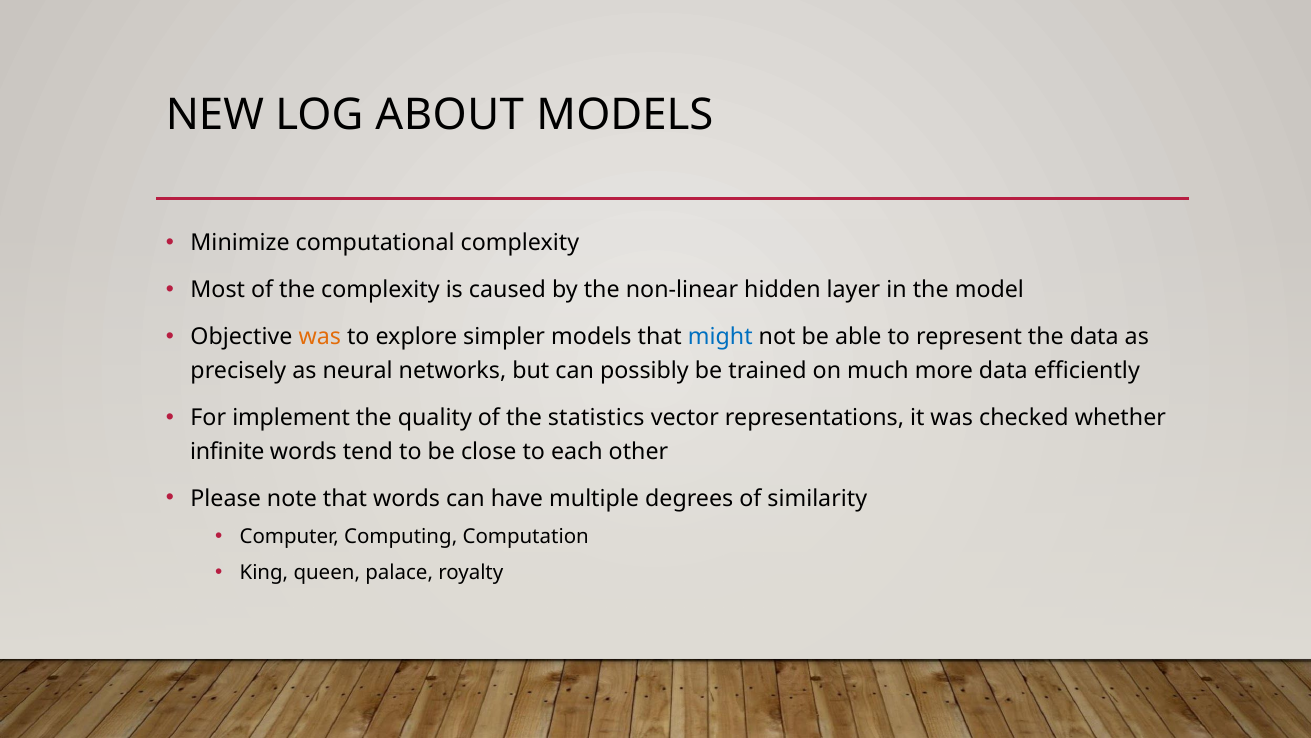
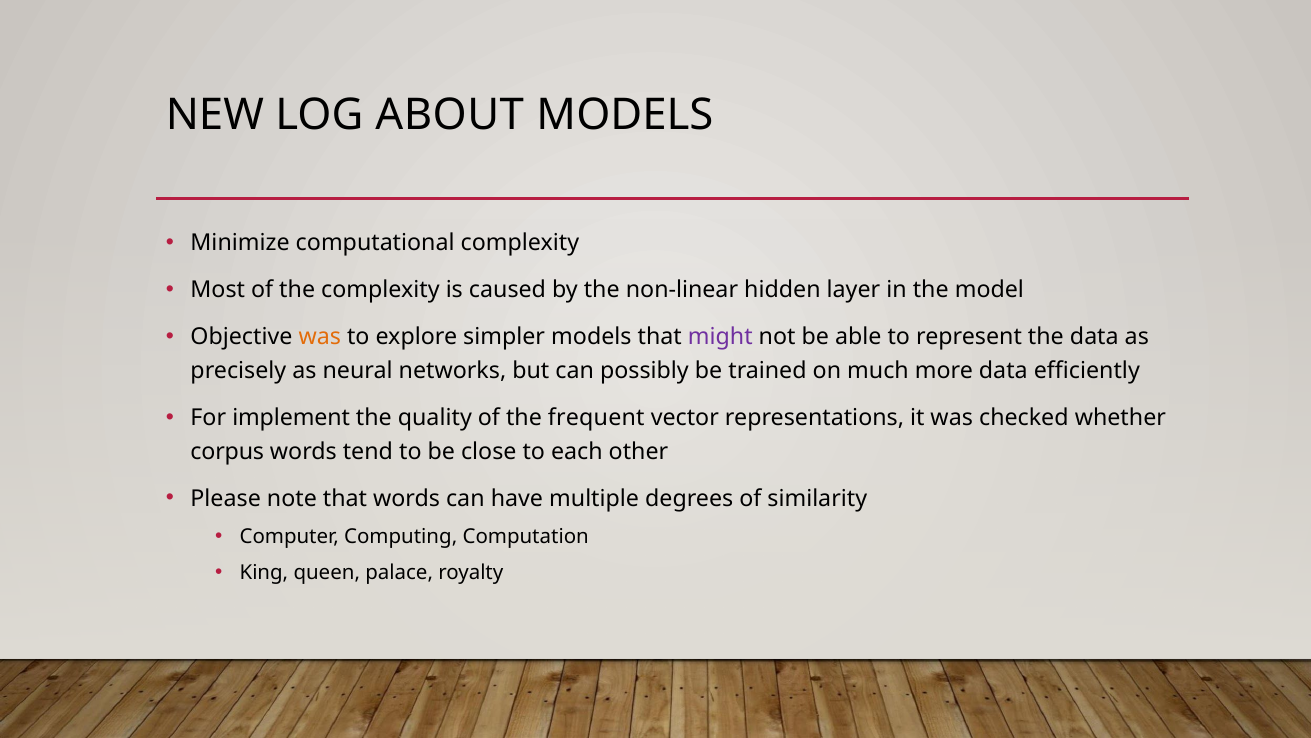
might colour: blue -> purple (720, 337)
statistics: statistics -> frequent (596, 418)
infinite: infinite -> corpus (227, 451)
